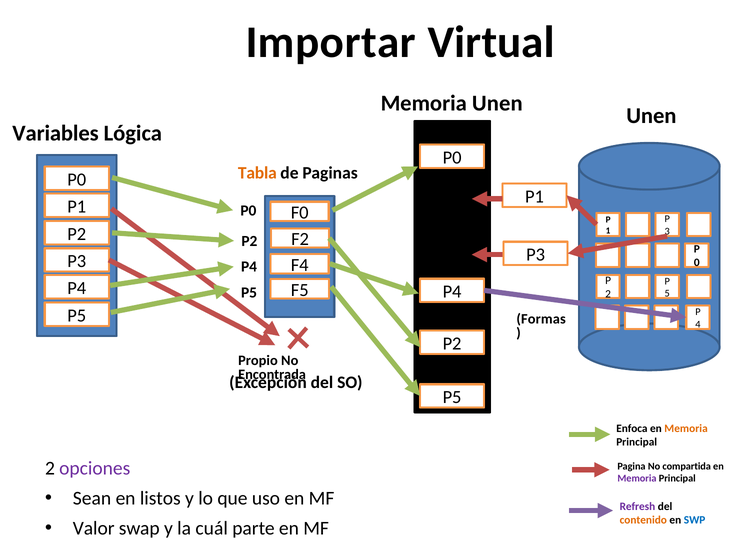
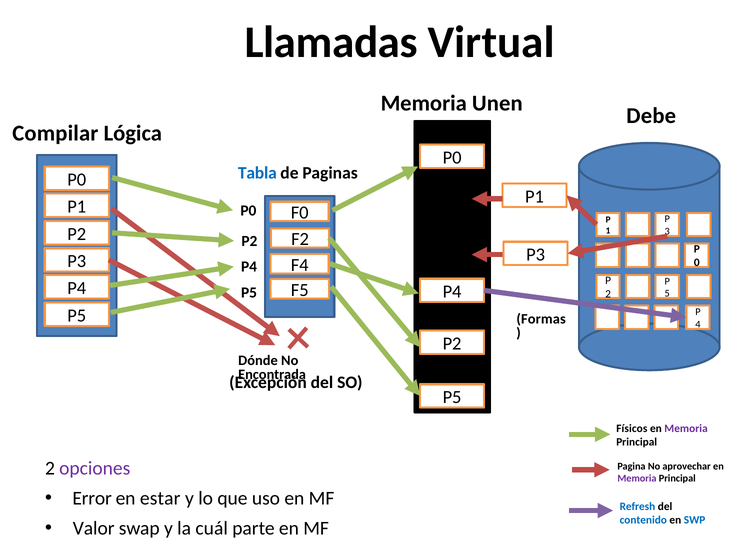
Importar: Importar -> Llamadas (331, 42)
Unen: Unen -> Debe (651, 116)
Variables: Variables -> Compilar (55, 133)
Tabla colour: orange -> blue (257, 173)
Propio: Propio -> Dónde (258, 361)
Enfoca: Enfoca -> Físicos (632, 429)
Memoria colour: orange -> purple (686, 429)
compartida: compartida -> aprovechar (687, 466)
Sean: Sean -> Error (92, 498)
listos: listos -> estar (160, 498)
Refresh colour: purple -> blue (637, 507)
contenido colour: orange -> blue (643, 520)
